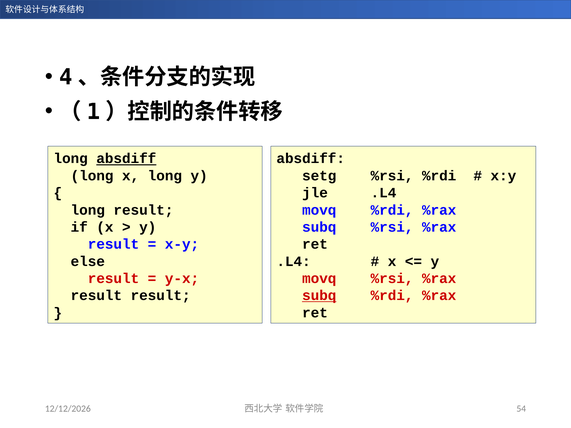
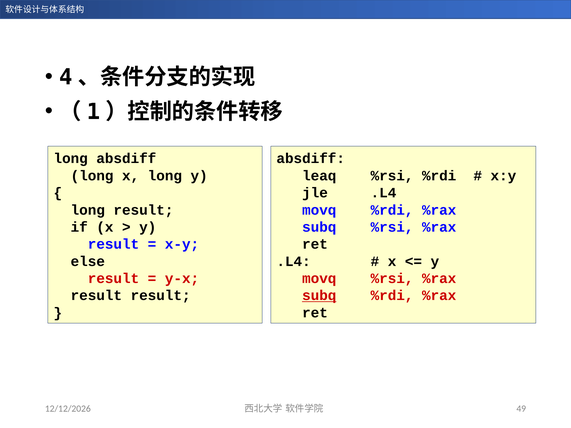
absdiff underline: present -> none (126, 159)
setg: setg -> leaq (319, 176)
54: 54 -> 49 (521, 409)
